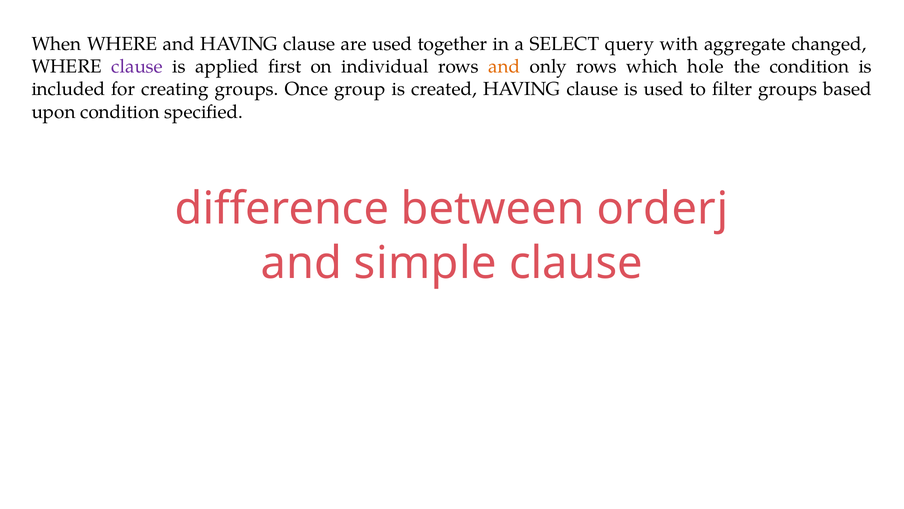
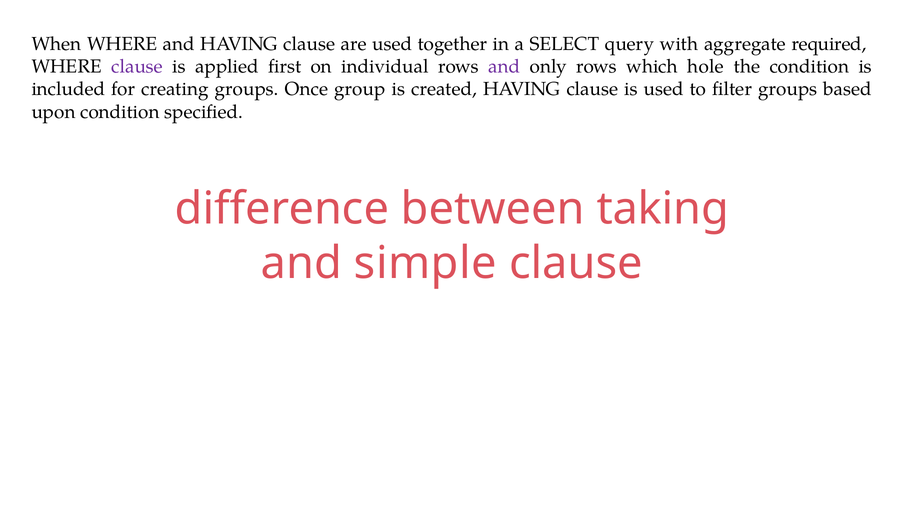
changed: changed -> required (829, 44)
and colour: orange -> purple (504, 67)
orderj: orderj -> taking (663, 209)
